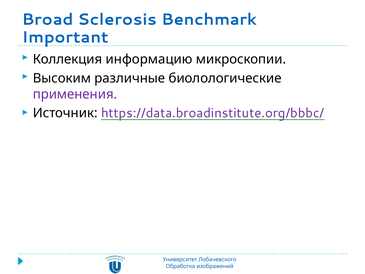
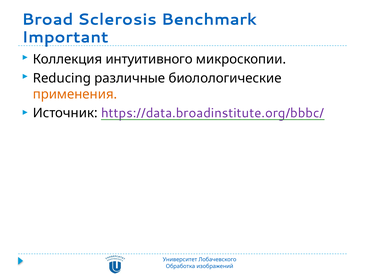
информацию: информацию -> интуитивного (149, 59)
Высоким: Высоким -> Reducing (62, 78)
применения colour: purple -> orange (75, 94)
